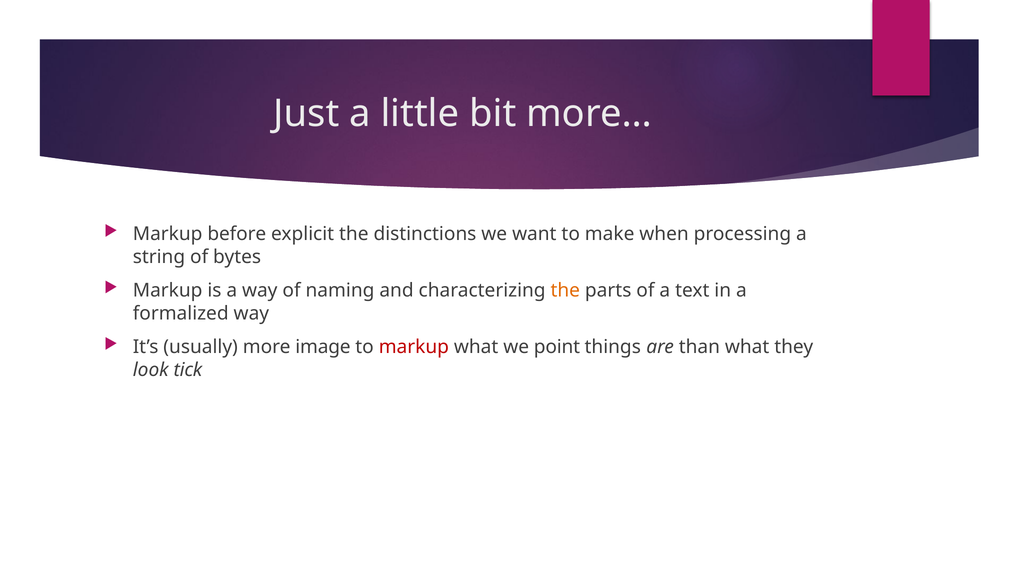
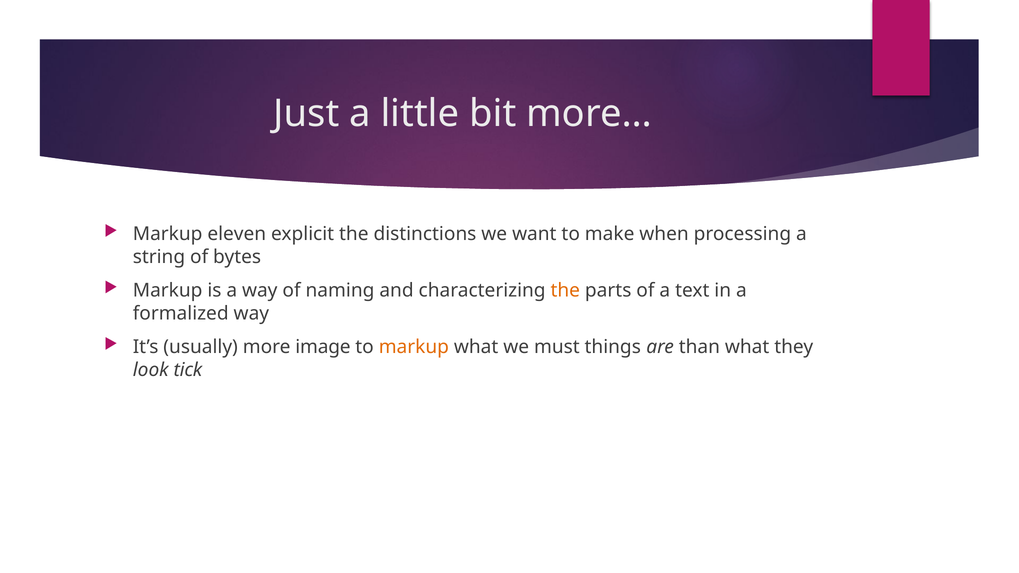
before: before -> eleven (237, 234)
markup colour: red -> orange (414, 347)
point: point -> must (557, 347)
